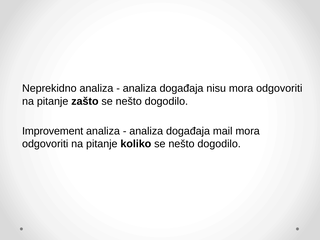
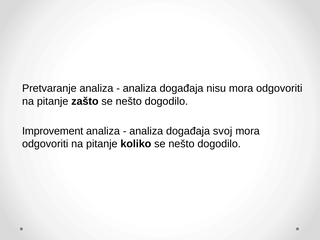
Neprekidno: Neprekidno -> Pretvaranje (49, 88)
mail: mail -> svoj (223, 131)
